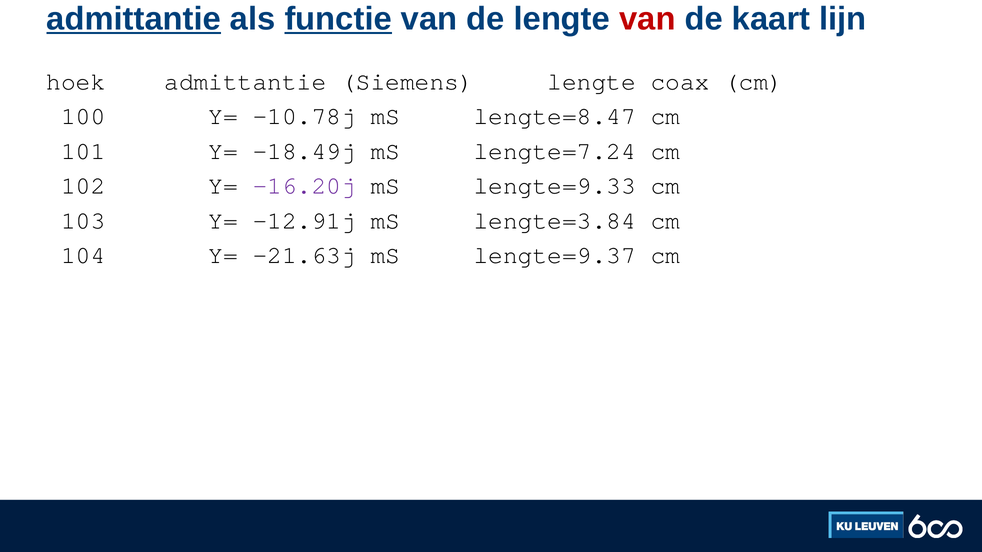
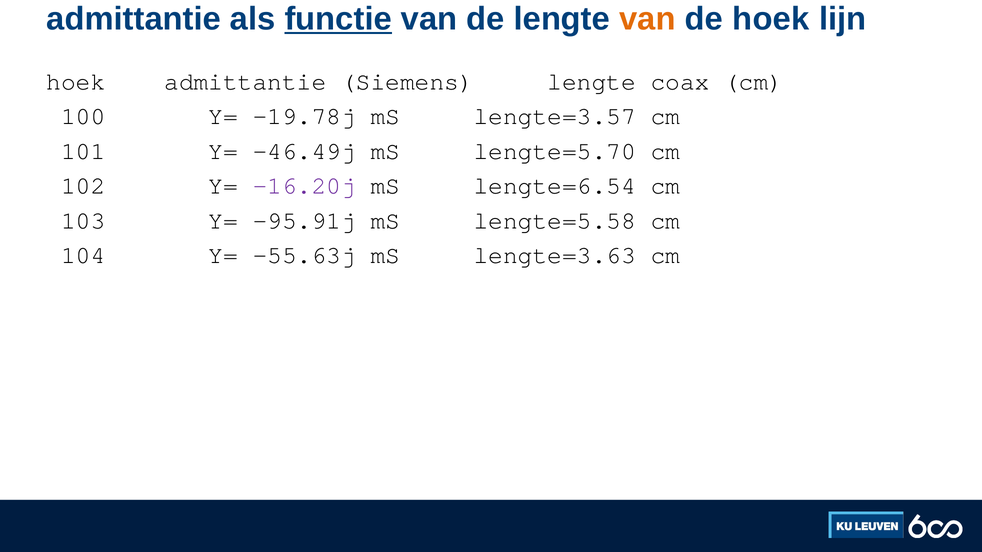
admittantie underline: present -> none (134, 19)
van colour: red -> orange (647, 19)
de kaart: kaart -> hoek (771, 19)
-10.78j: -10.78j -> -19.78j (304, 116)
lengte=8.47: lengte=8.47 -> lengte=3.57 (555, 116)
-18.49j: -18.49j -> -46.49j (304, 151)
lengte=7.24: lengte=7.24 -> lengte=5.70 (555, 151)
lengte=9.33: lengte=9.33 -> lengte=6.54 (555, 186)
-12.91j: -12.91j -> -95.91j (304, 221)
lengte=3.84: lengte=3.84 -> lengte=5.58 (555, 221)
-21.63j: -21.63j -> -55.63j (304, 255)
lengte=9.37: lengte=9.37 -> lengte=3.63 (555, 255)
